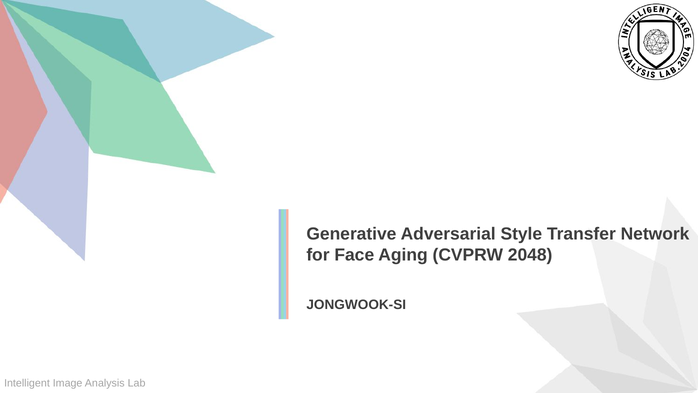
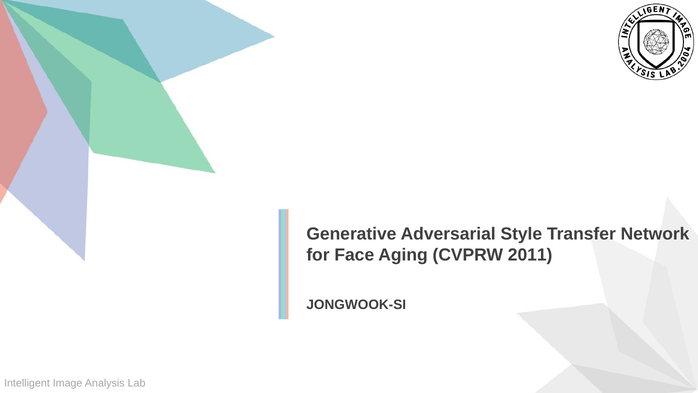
2048: 2048 -> 2011 (530, 255)
